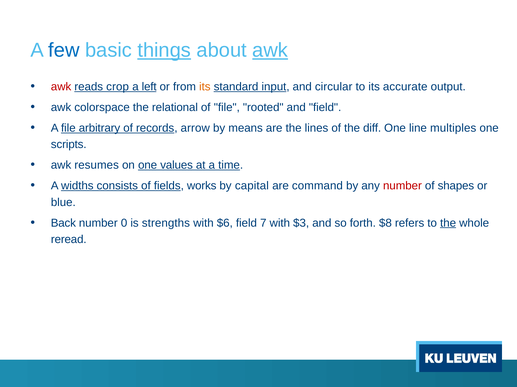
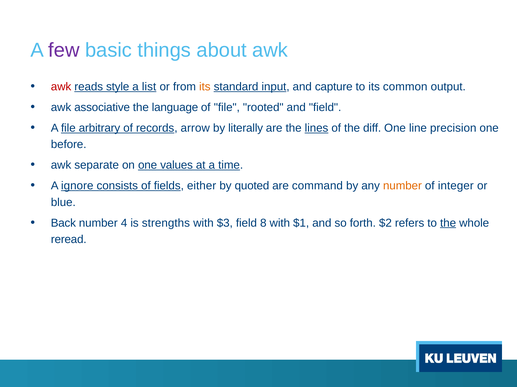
few colour: blue -> purple (64, 50)
things underline: present -> none (164, 50)
awk underline: present -> none (270, 50)
crop: crop -> style (118, 87)
left: left -> list (149, 87)
circular: circular -> capture (334, 87)
accurate: accurate -> common (405, 87)
colorspace: colorspace -> associative (102, 107)
relational: relational -> language (175, 107)
means: means -> literally (246, 128)
lines underline: none -> present (317, 128)
multiples: multiples -> precision (453, 128)
scripts: scripts -> before (69, 145)
resumes: resumes -> separate (97, 165)
widths: widths -> ignore (77, 186)
works: works -> either (202, 186)
capital: capital -> quoted (252, 186)
number colour: red -> orange (402, 186)
shapes: shapes -> integer (456, 186)
0: 0 -> 4 (124, 223)
$6: $6 -> $3 (225, 223)
7: 7 -> 8 (263, 223)
$3: $3 -> $1 (301, 223)
$8: $8 -> $2 (385, 223)
